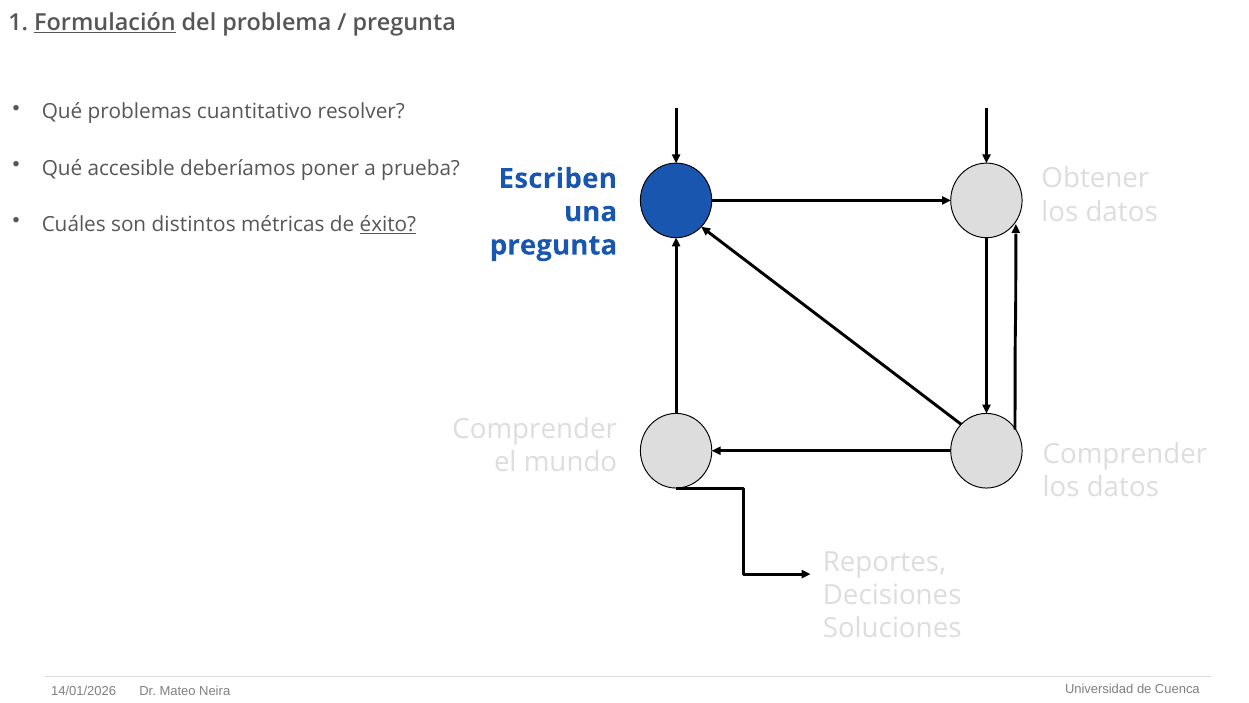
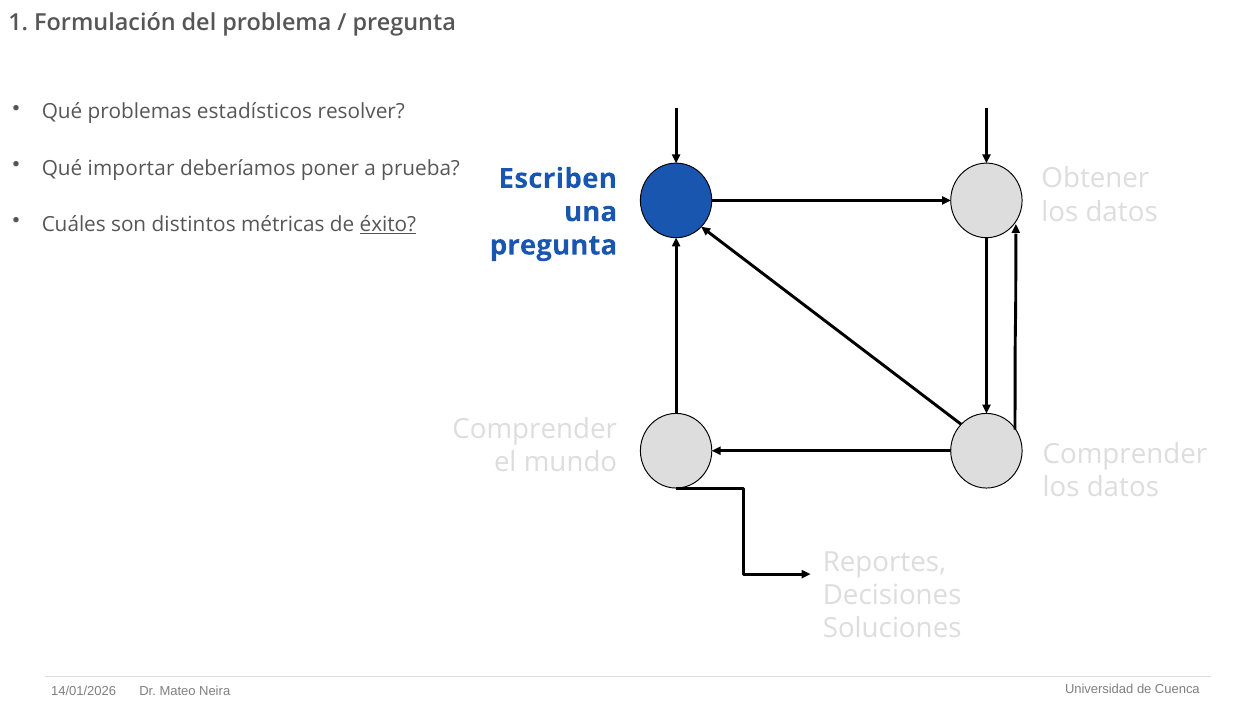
Formulación underline: present -> none (105, 22)
cuantitativo: cuantitativo -> estadísticos (254, 112)
accesible: accesible -> importar (131, 168)
